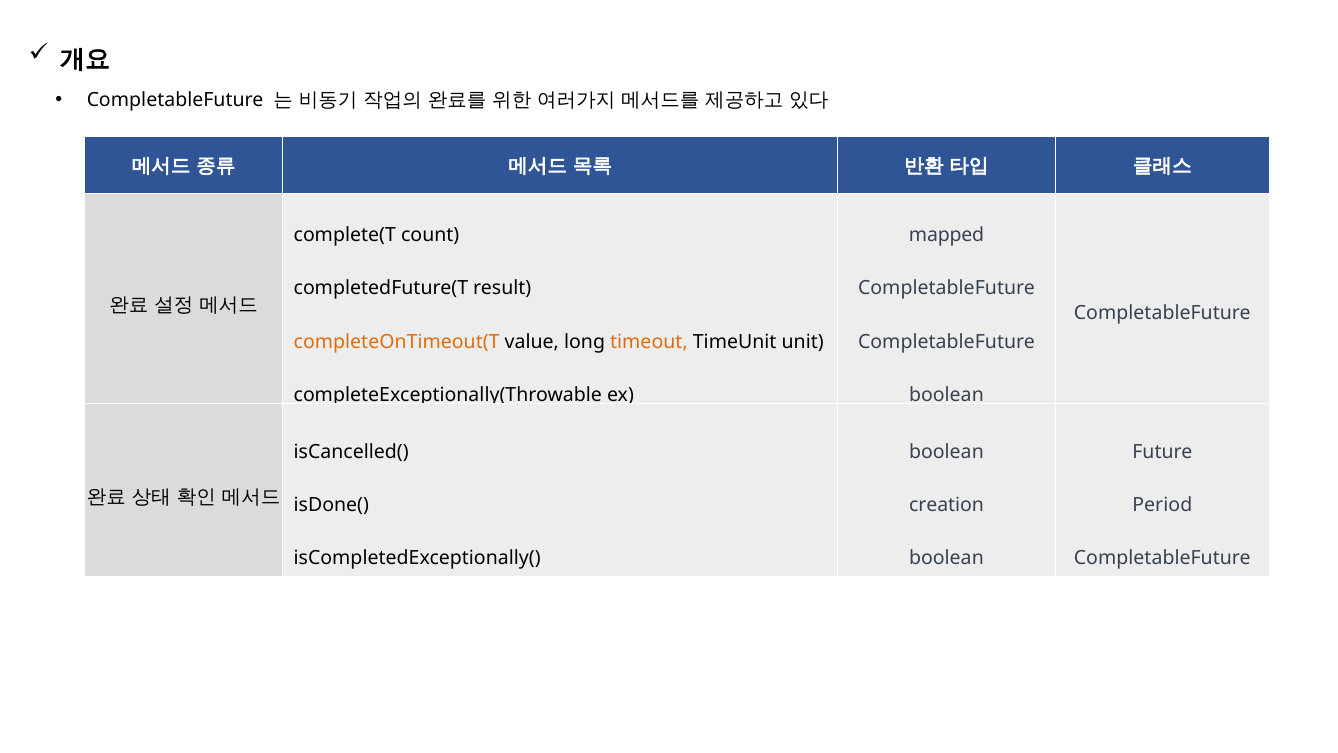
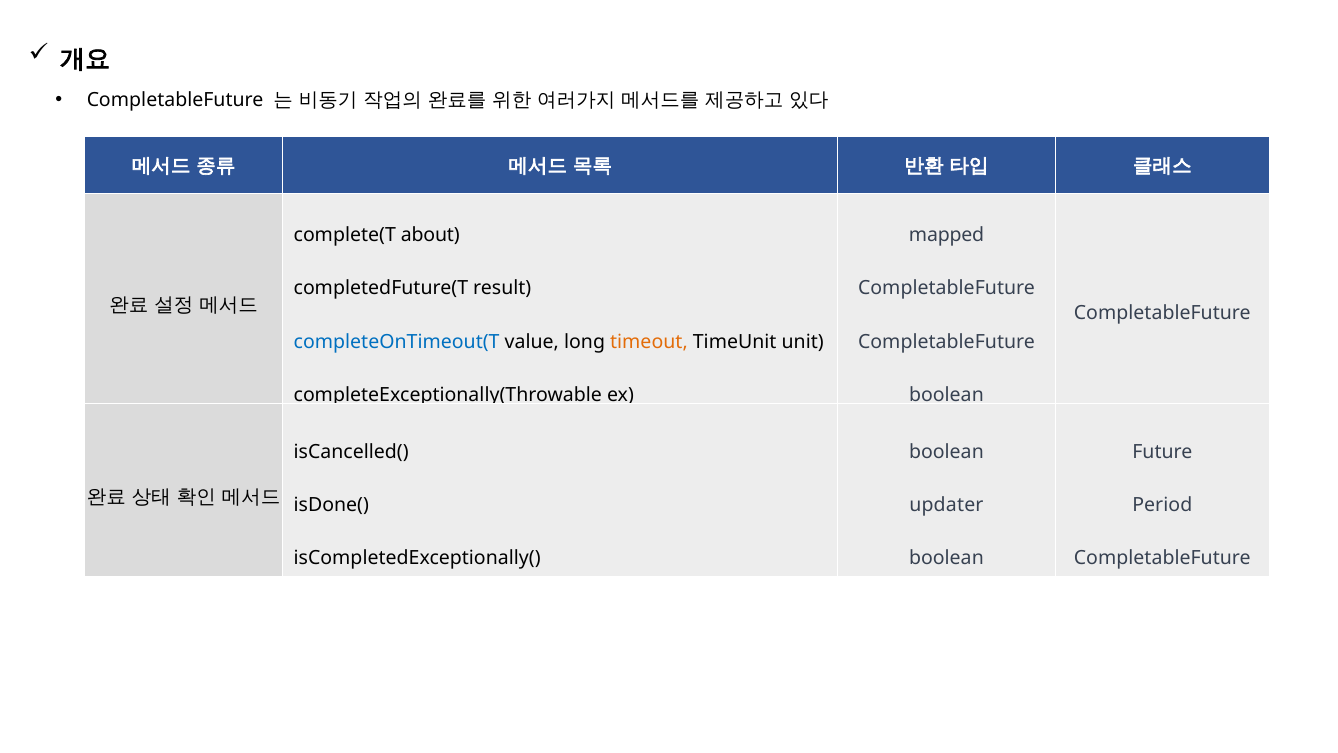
count: count -> about (430, 235)
completeOnTimeout(T colour: orange -> blue (397, 342)
creation: creation -> updater (946, 505)
